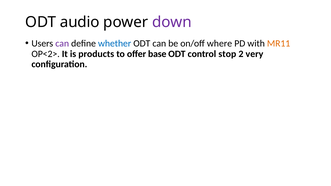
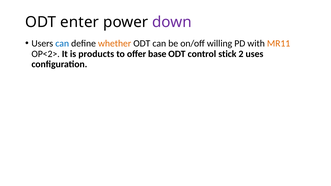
audio: audio -> enter (80, 22)
can colour: purple -> blue (62, 43)
whether colour: blue -> orange (115, 43)
where: where -> willing (220, 43)
stop: stop -> stick (227, 54)
very: very -> uses (254, 54)
